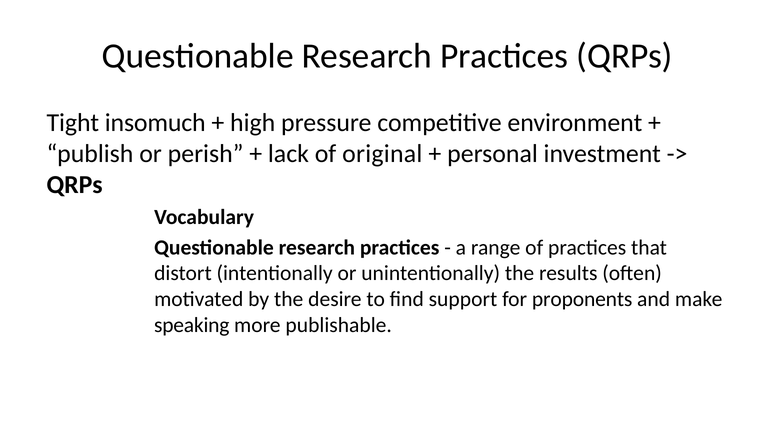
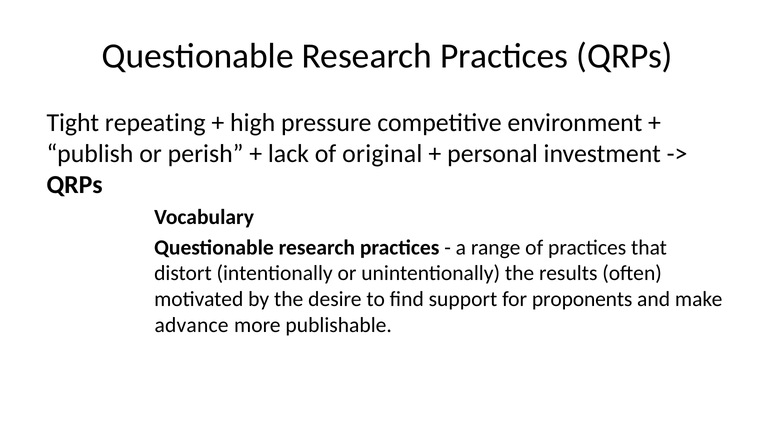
insomuch: insomuch -> repeating (155, 123)
speaking: speaking -> advance (192, 325)
